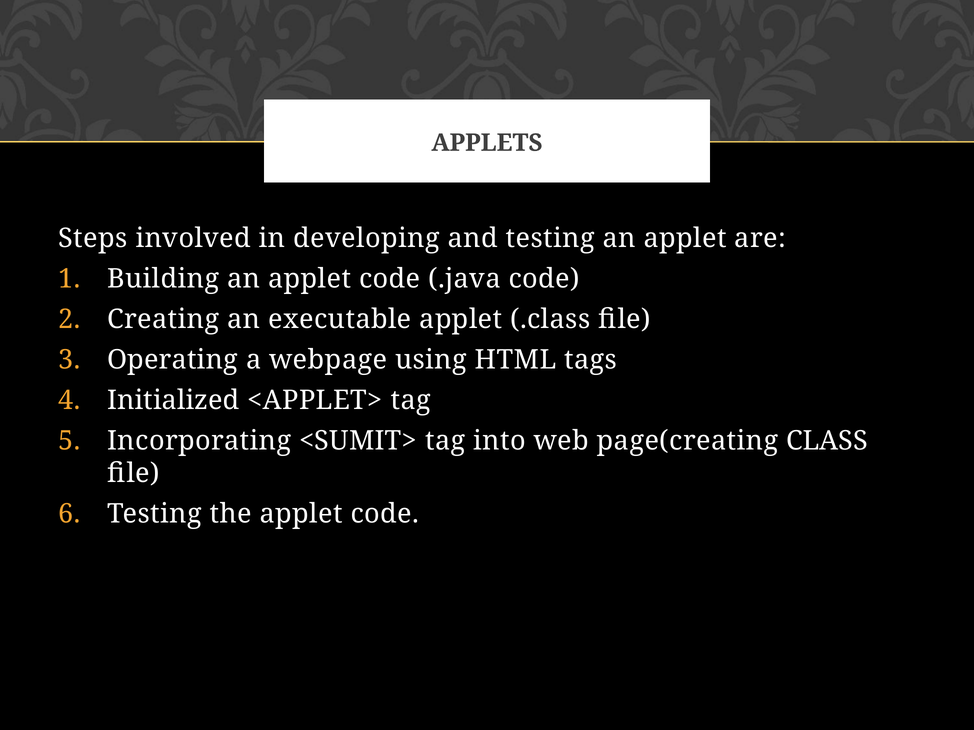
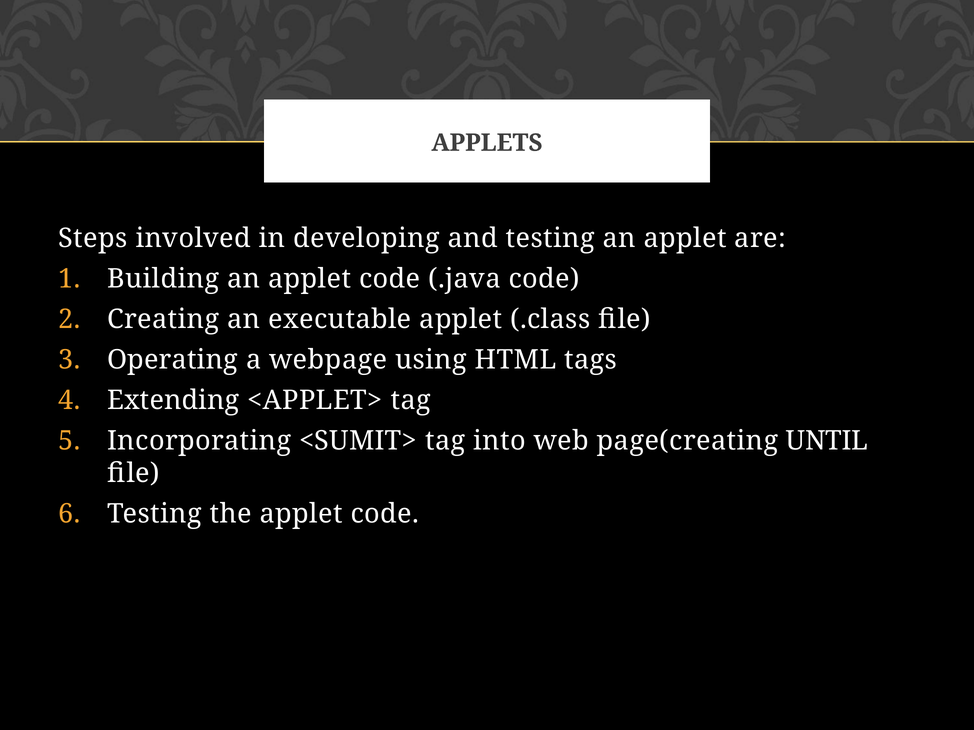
Initialized: Initialized -> Extending (173, 401)
CLASS: CLASS -> UNTIL (827, 441)
